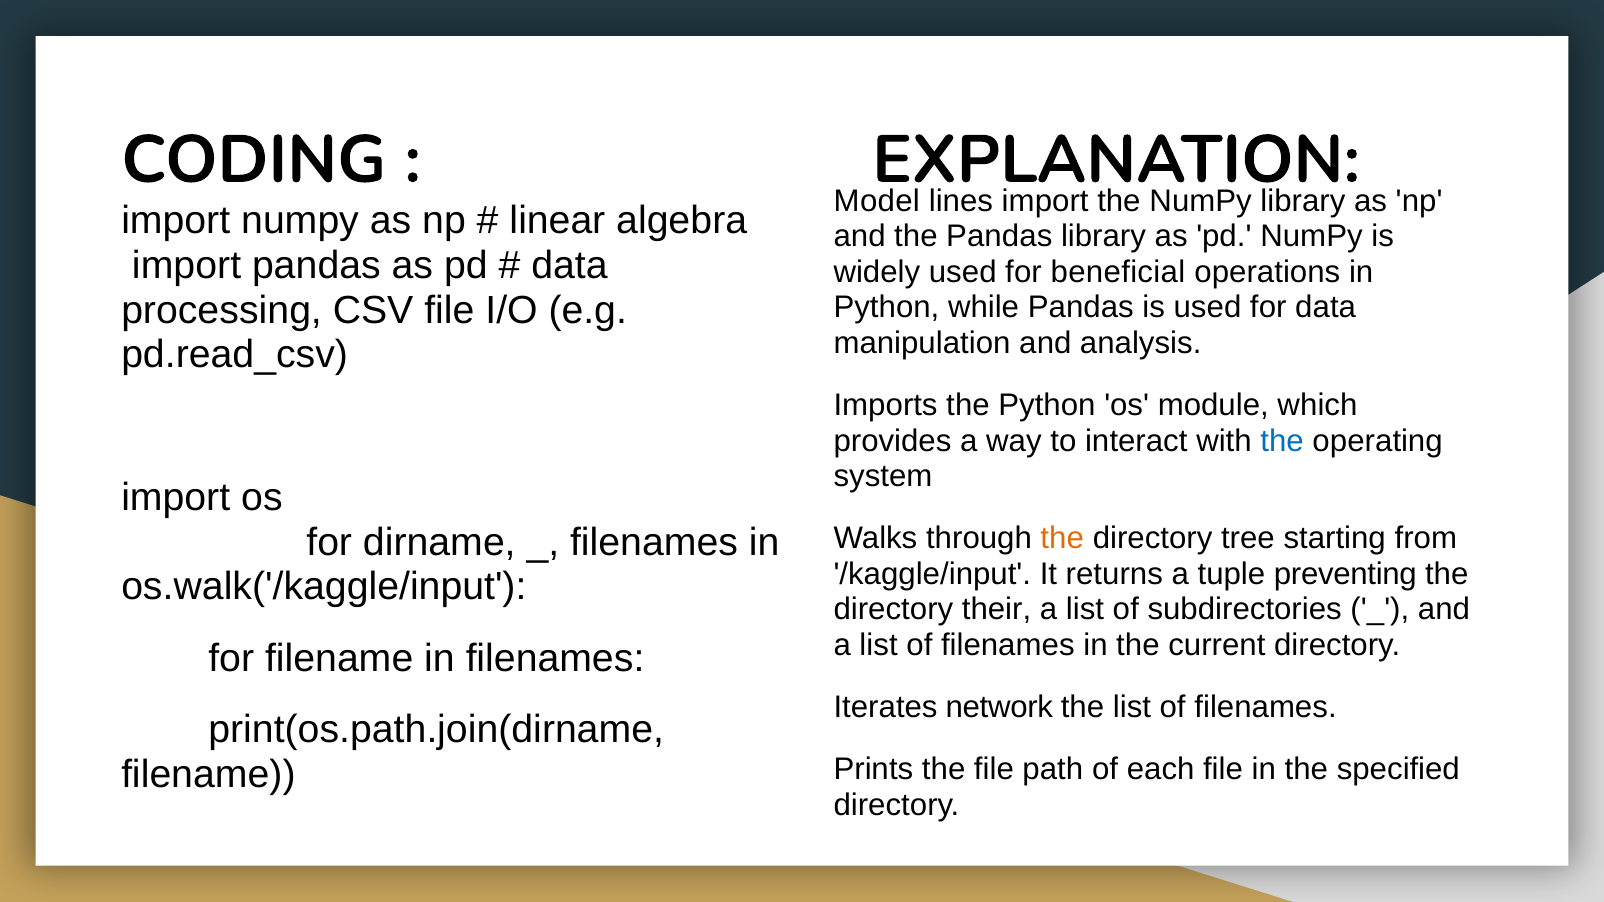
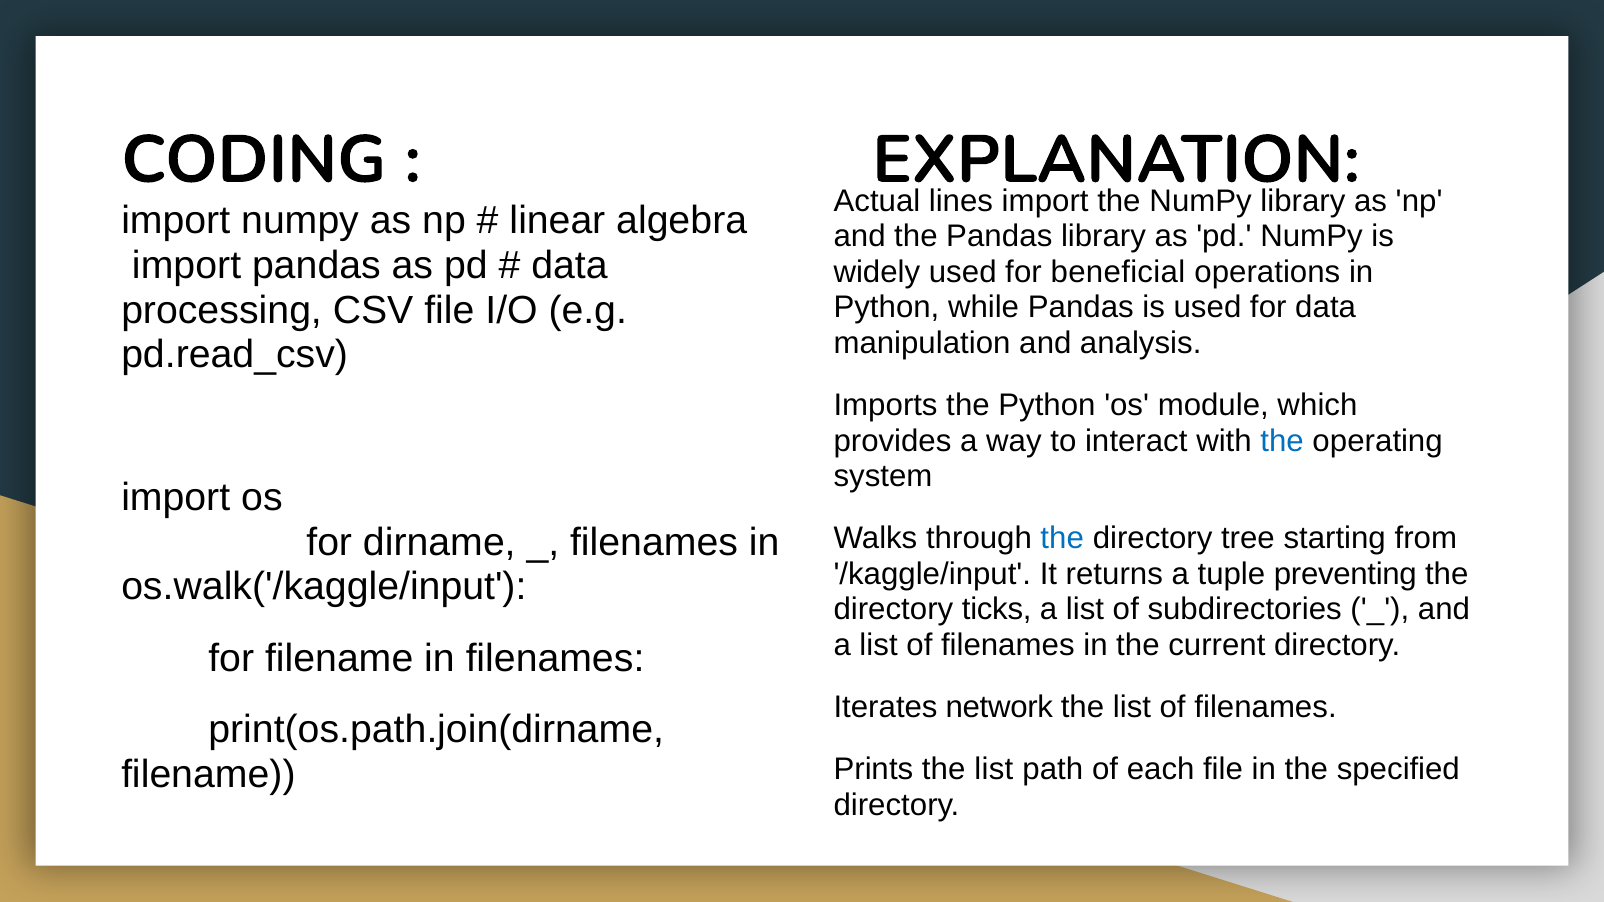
Model: Model -> Actual (877, 201)
the colour: orange -> blue (1062, 539)
their: their -> ticks (997, 610)
Prints the file: file -> list (994, 770)
